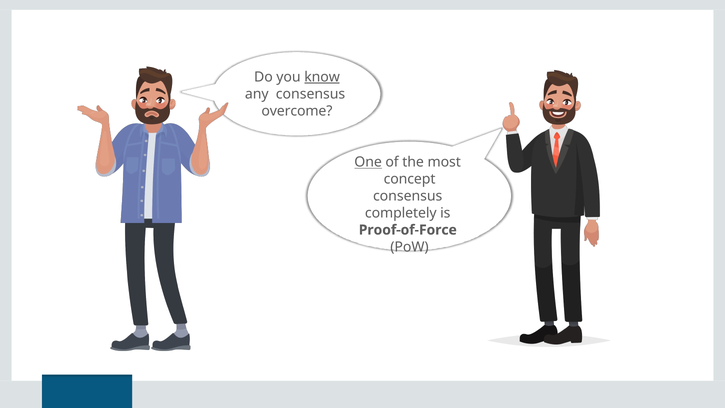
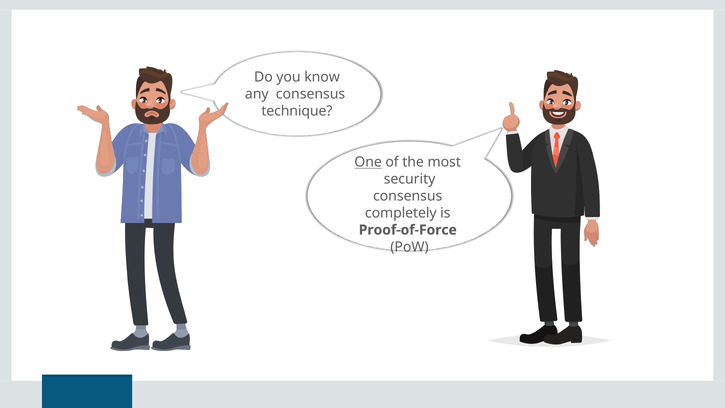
know underline: present -> none (322, 77)
overcome: overcome -> technique (297, 111)
concept: concept -> security (410, 179)
